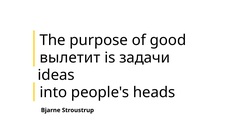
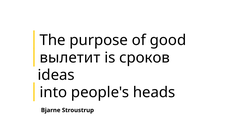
задачи: задачи -> сроков (145, 58)
